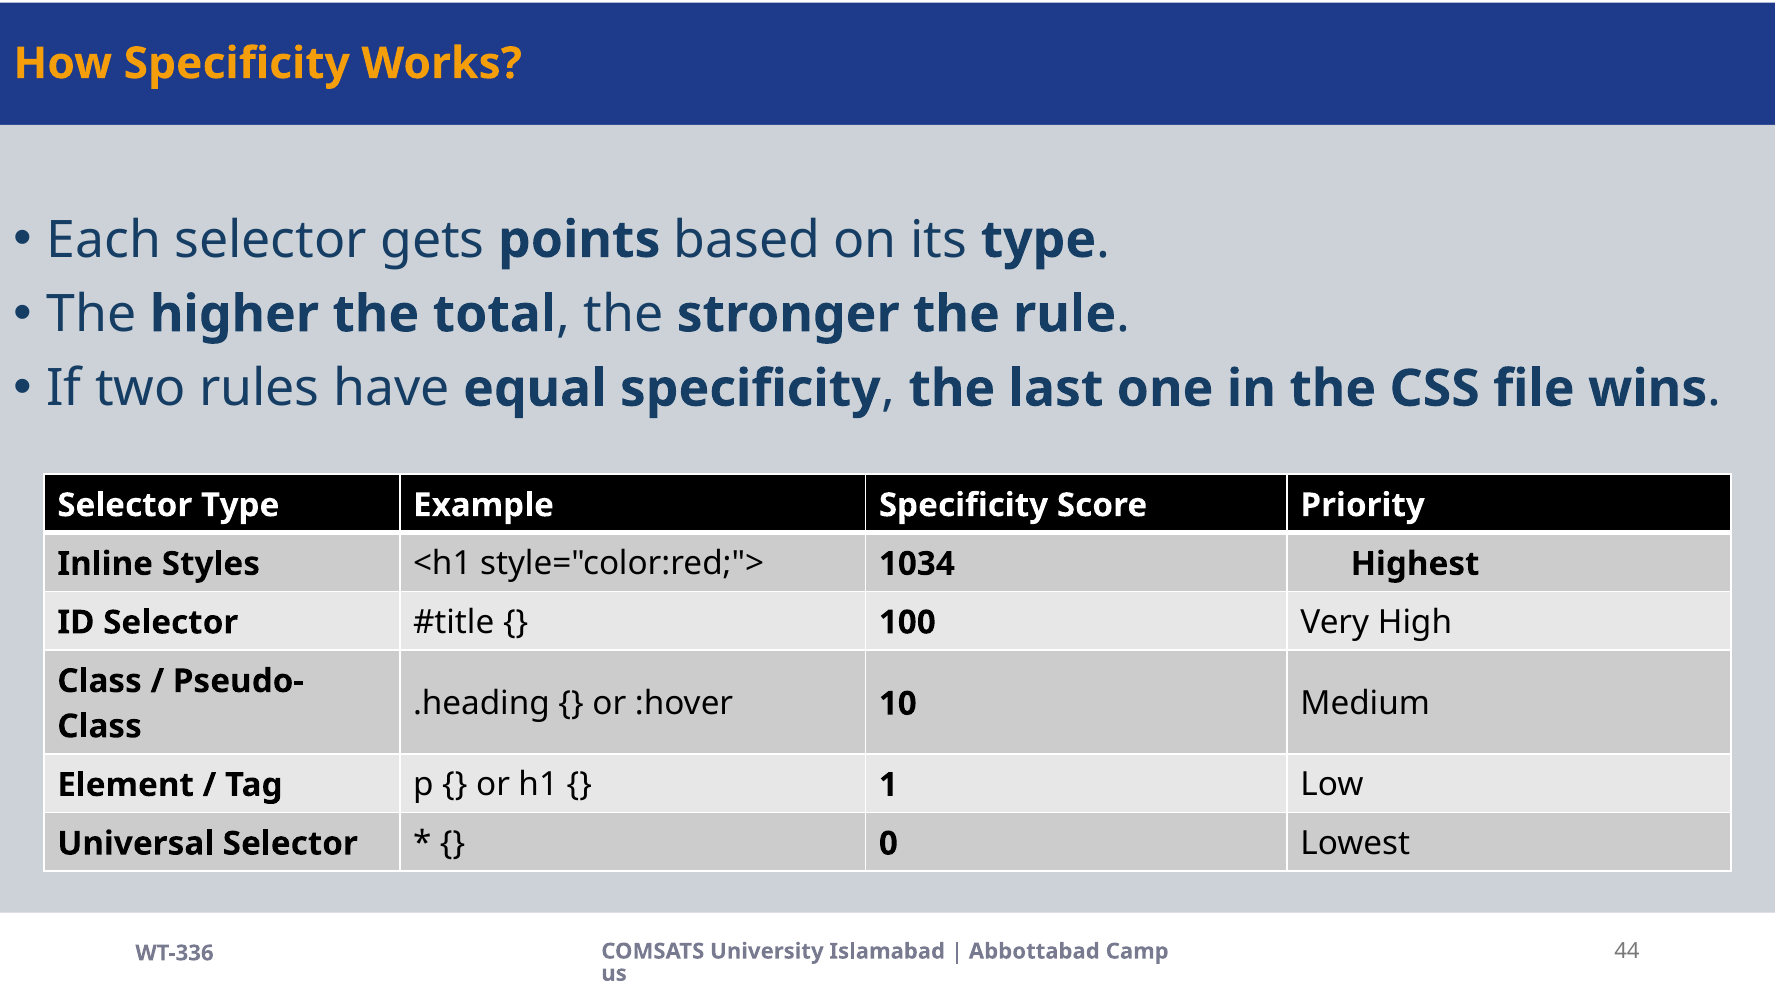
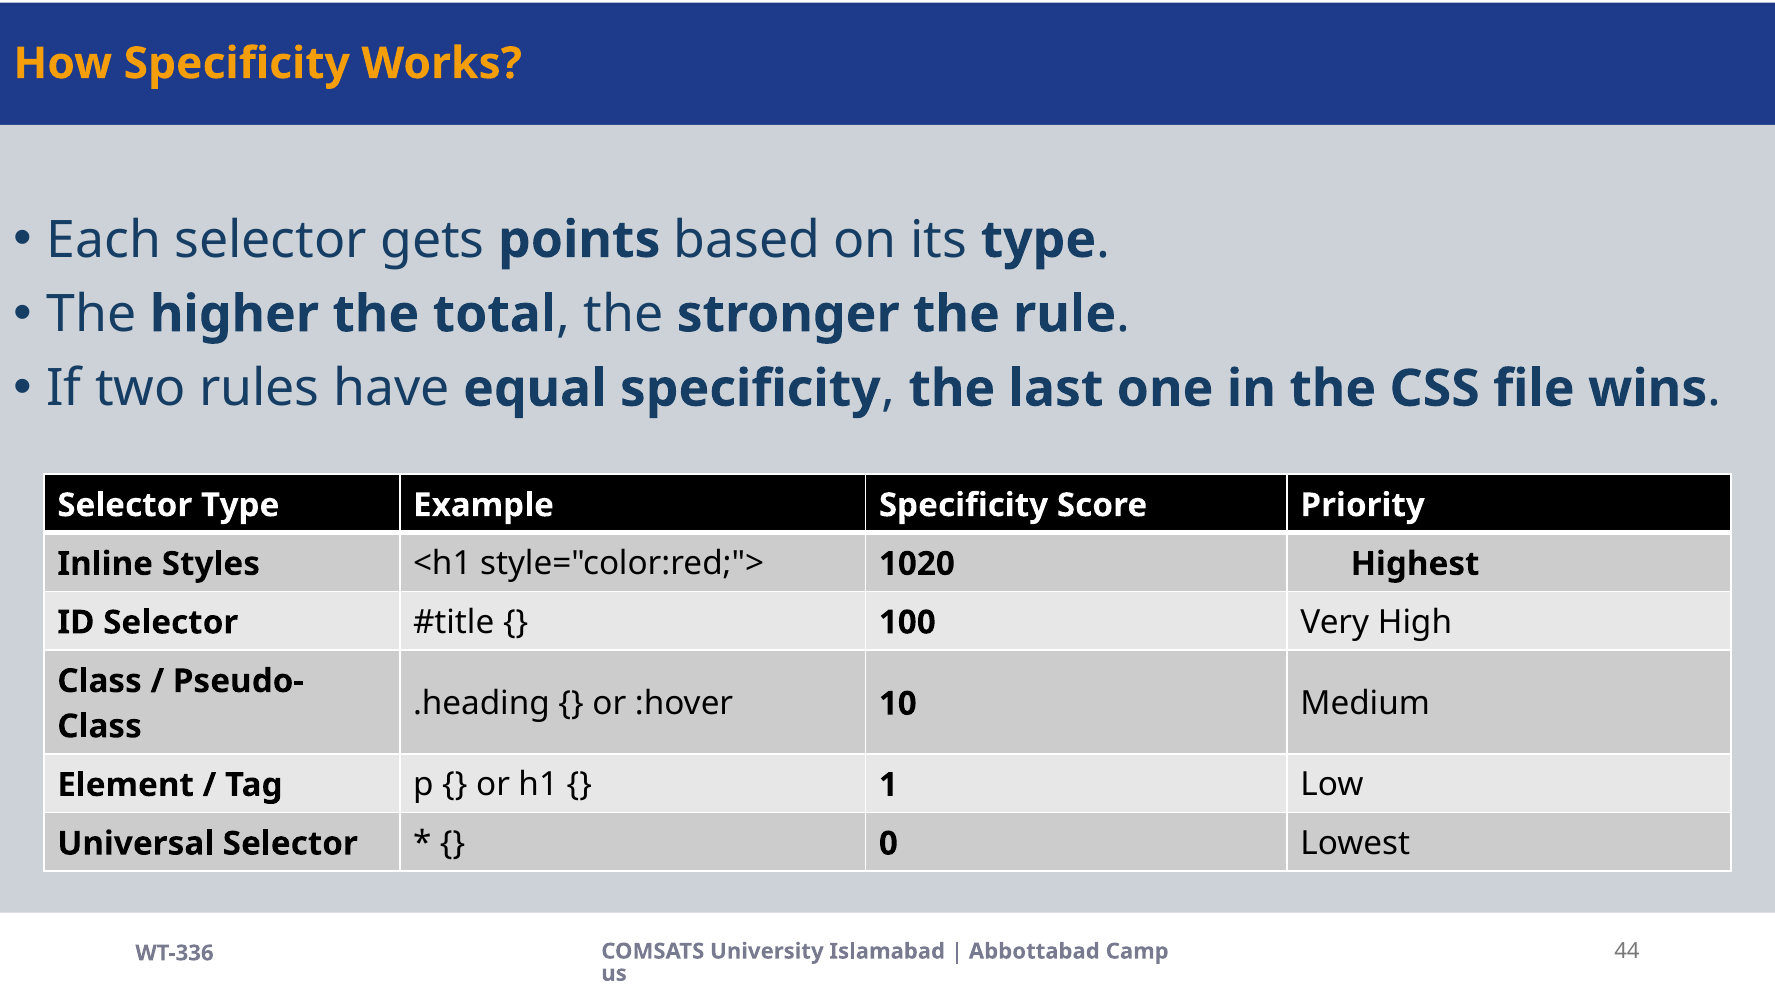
1034: 1034 -> 1020 (917, 564)
